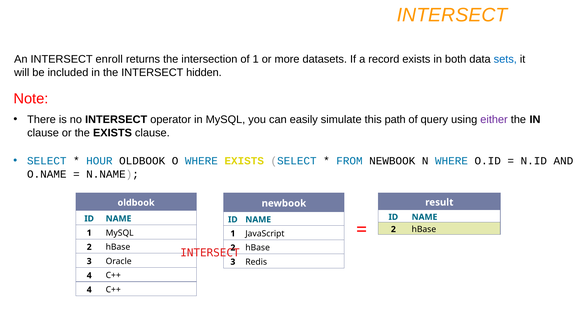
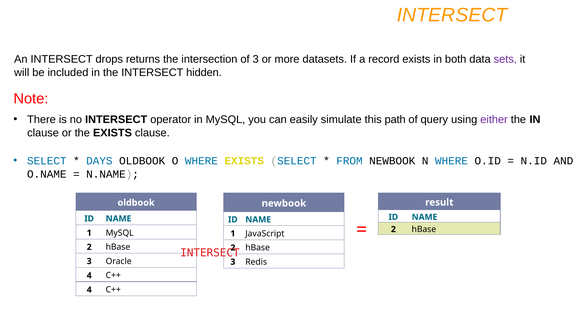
enroll: enroll -> drops (109, 59)
of 1: 1 -> 3 (256, 59)
sets colour: blue -> purple (505, 59)
HOUR: HOUR -> DAYS (99, 161)
